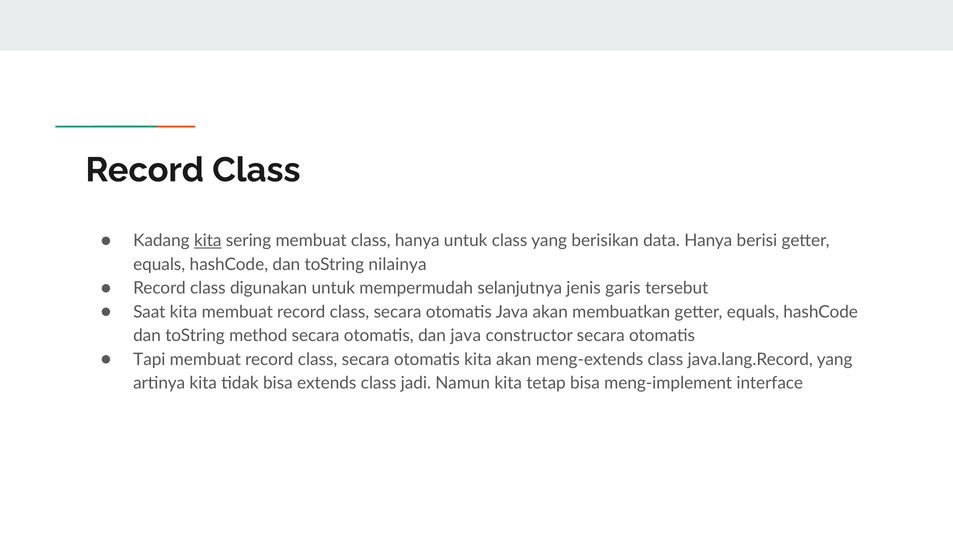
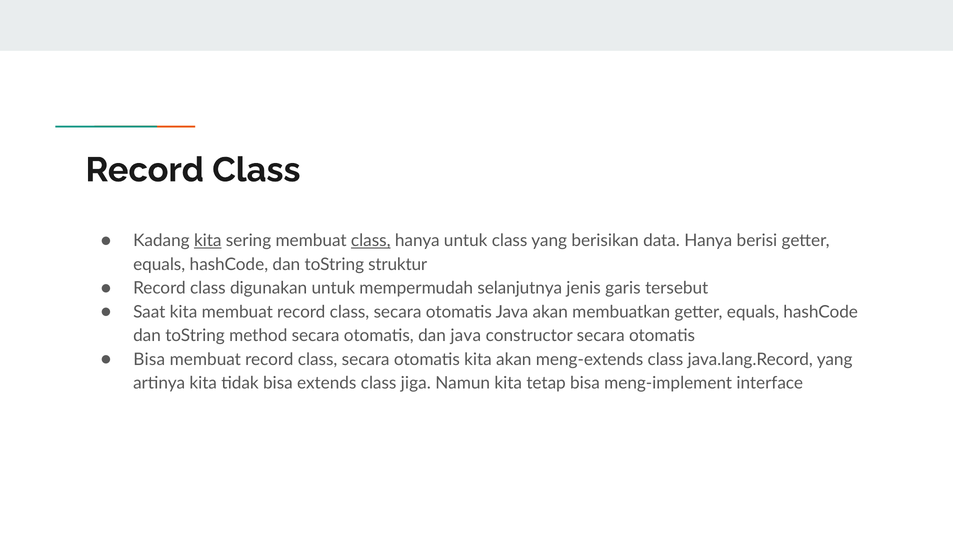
class underline: none -> present (371, 241)
nilainya: nilainya -> struktur (398, 265)
Tapi: Tapi -> Bisa (149, 360)
jadi: jadi -> jiga (416, 383)
